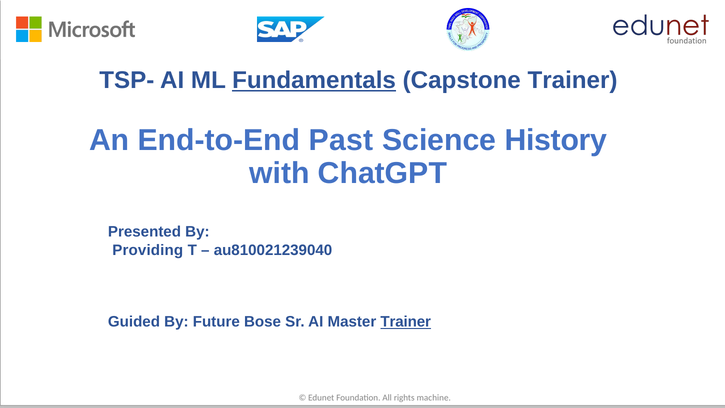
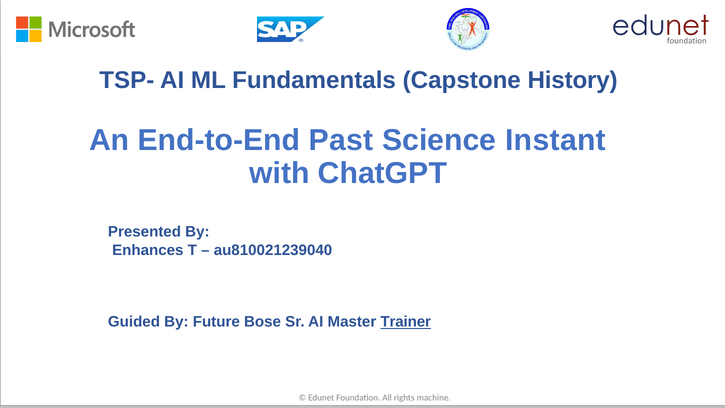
Fundamentals underline: present -> none (314, 80)
Capstone Trainer: Trainer -> History (573, 80)
History: History -> Instant (556, 140)
Providing: Providing -> Enhances (148, 250)
